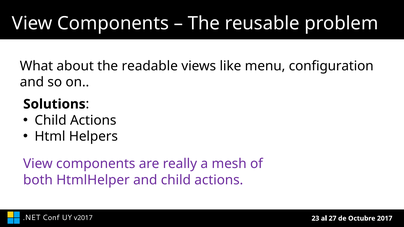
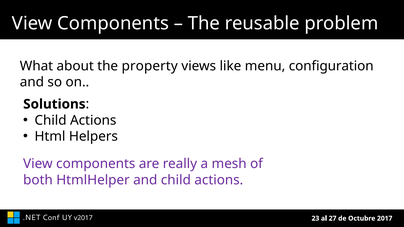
readable: readable -> property (150, 66)
